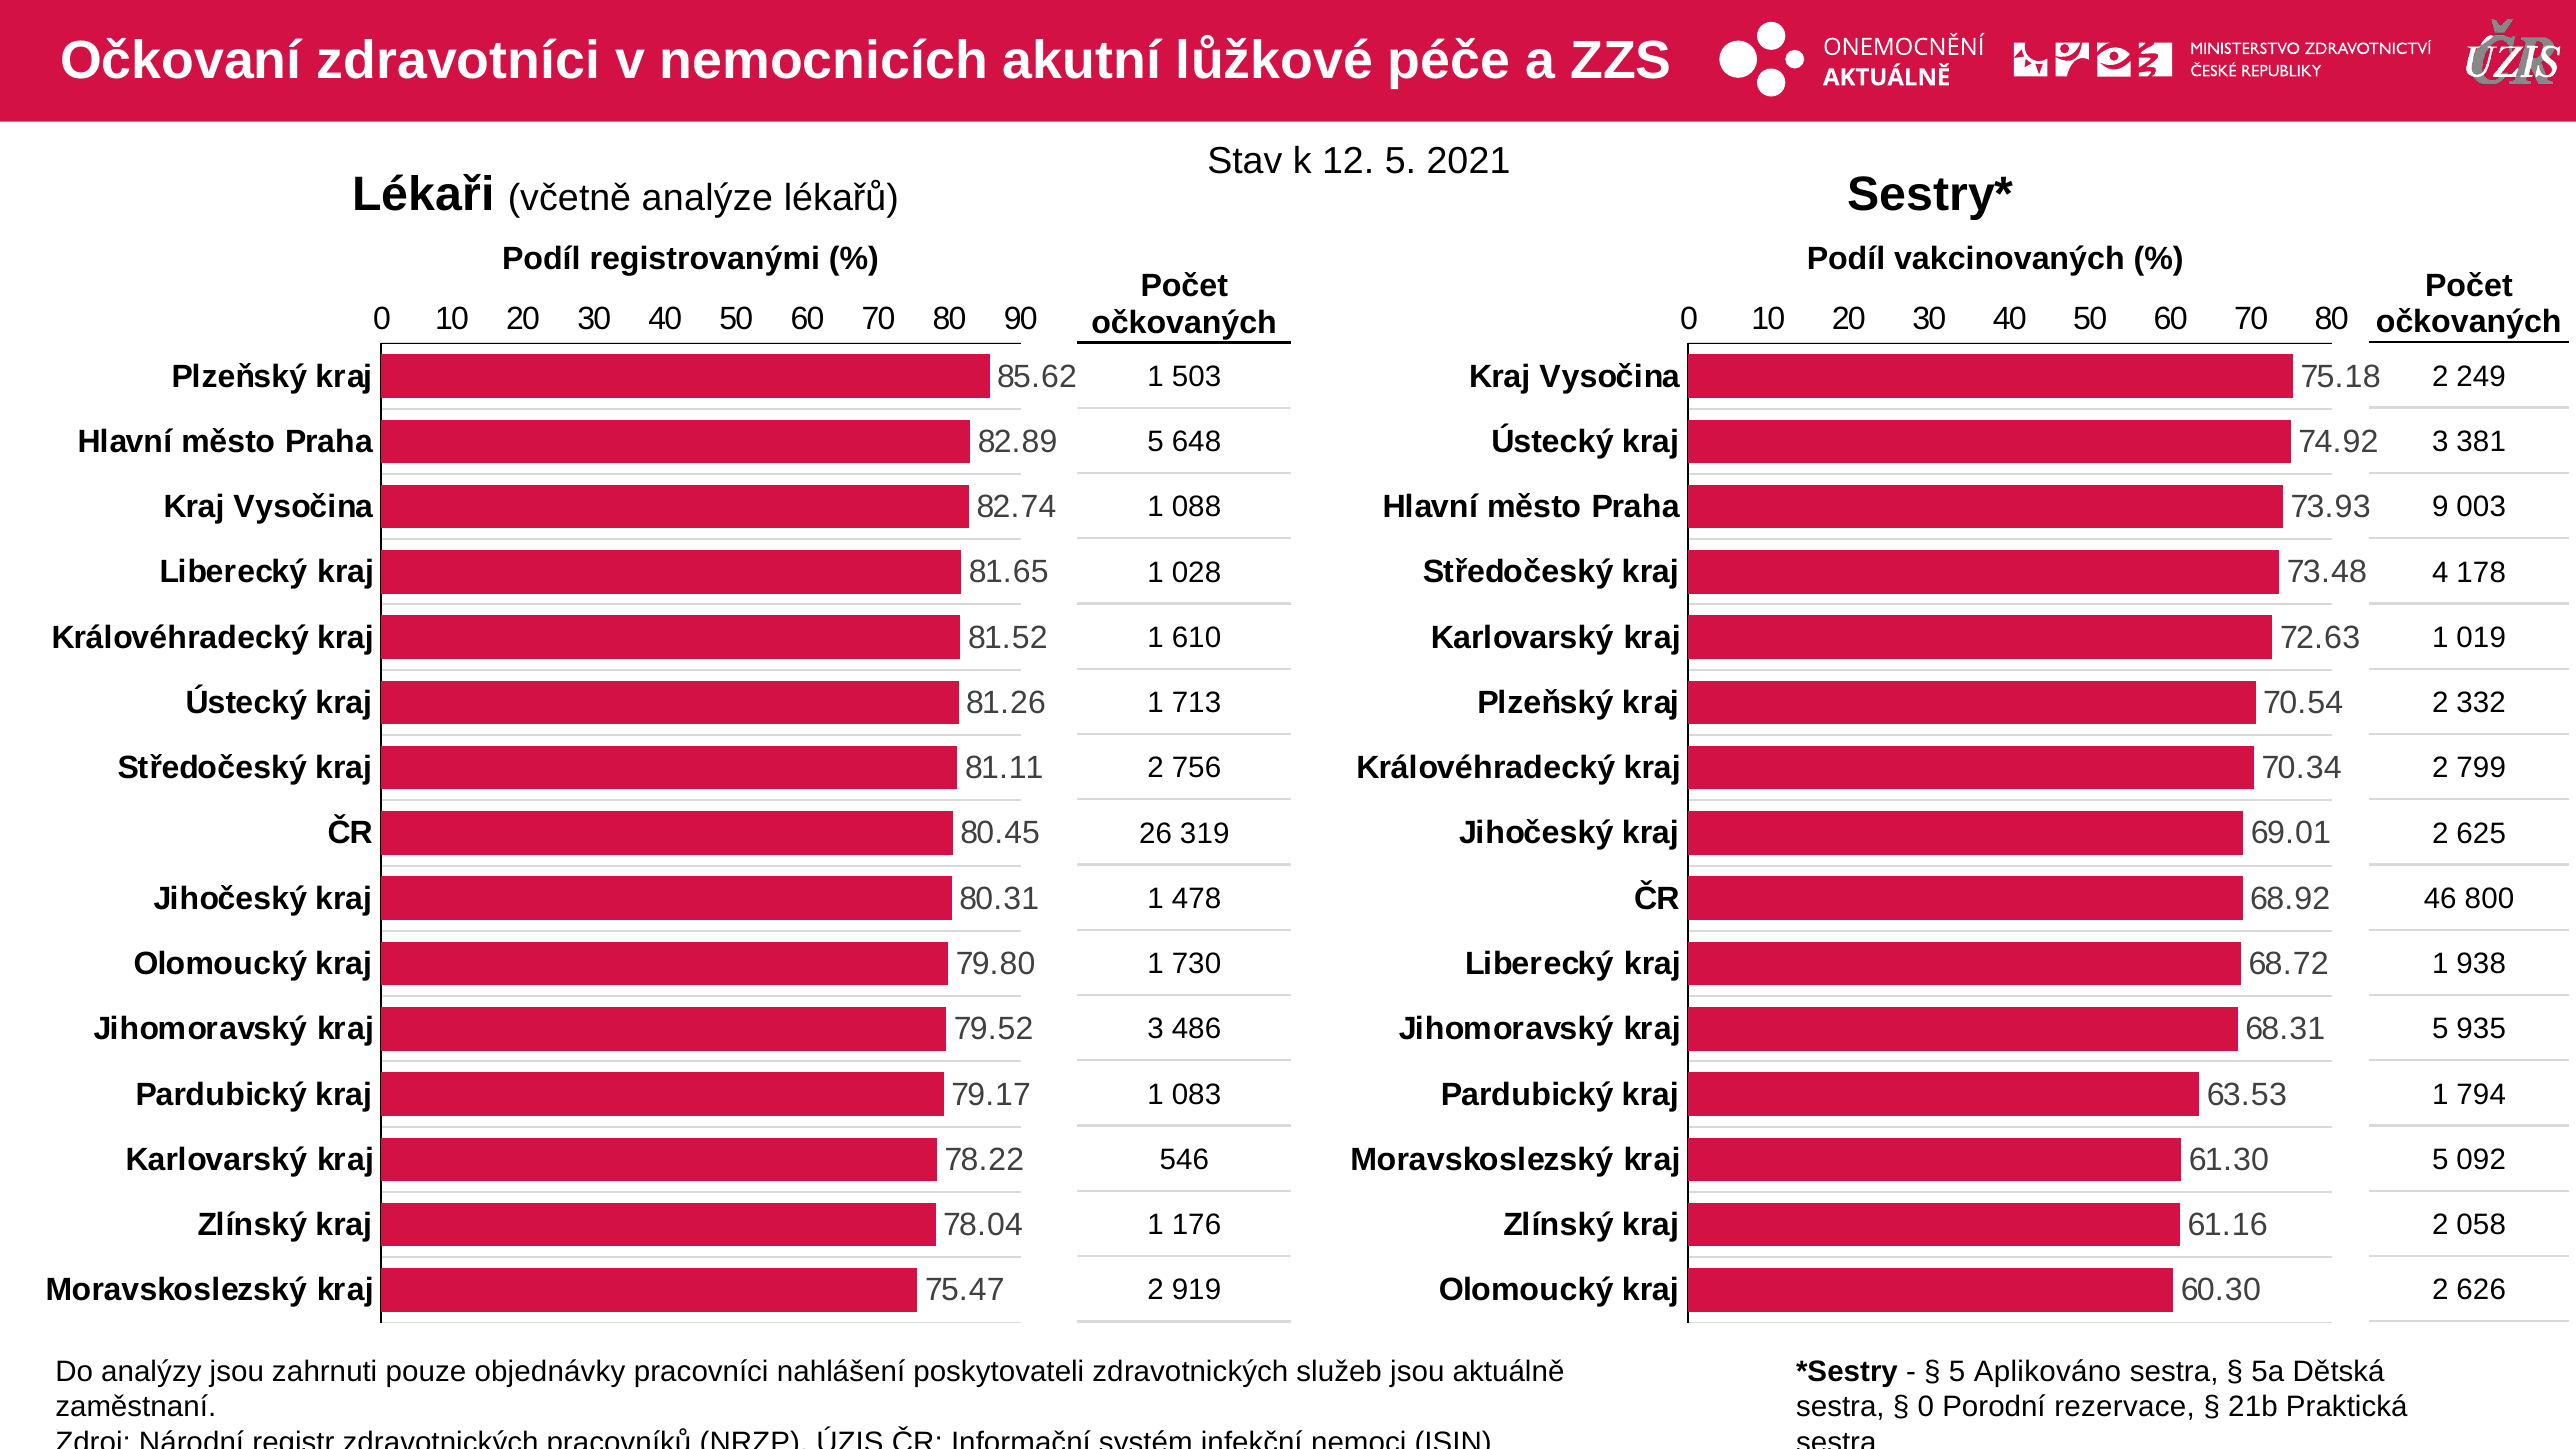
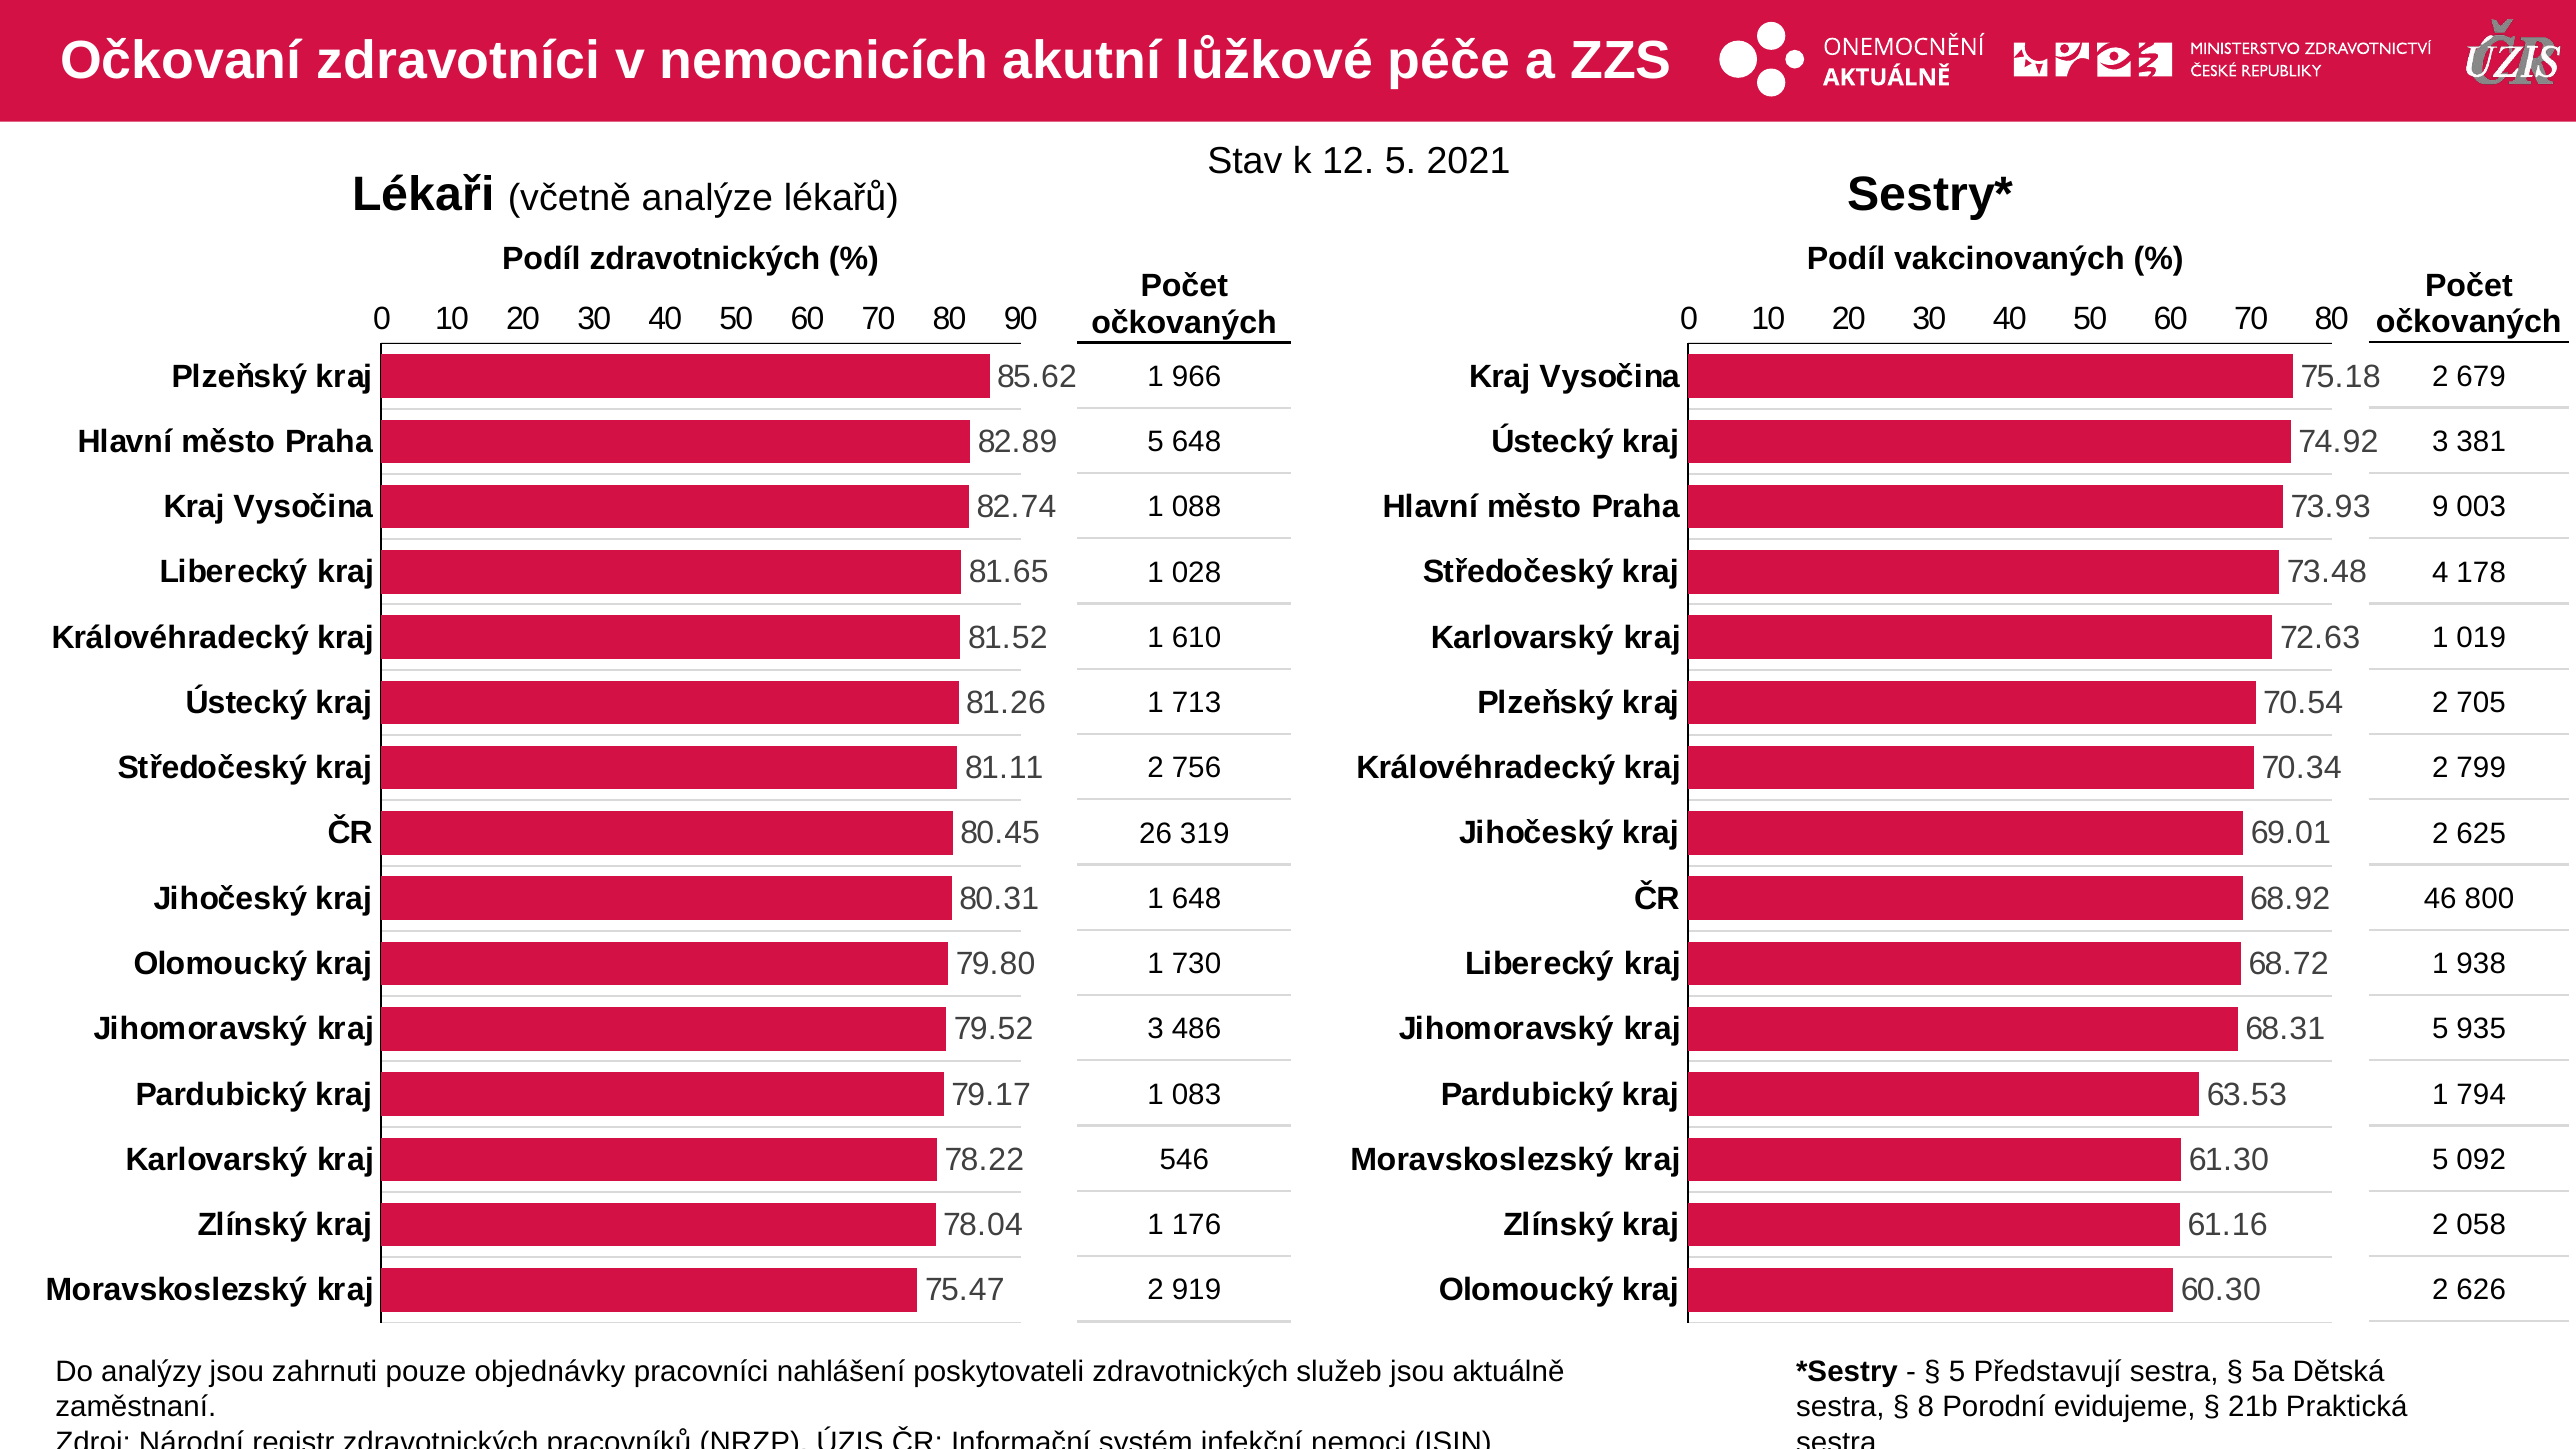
Podíl registrovanými: registrovanými -> zdravotnických (705, 259)
503: 503 -> 966 (1196, 377)
249: 249 -> 679 (2481, 377)
332: 332 -> 705 (2481, 703)
1 478: 478 -> 648 (1196, 899)
Aplikováno: Aplikováno -> Představují (2048, 1372)
0: 0 -> 8 (1926, 1407)
rezervace: rezervace -> evidujeme (2125, 1407)
